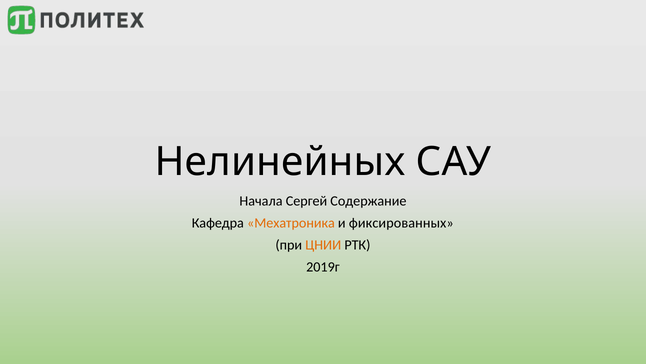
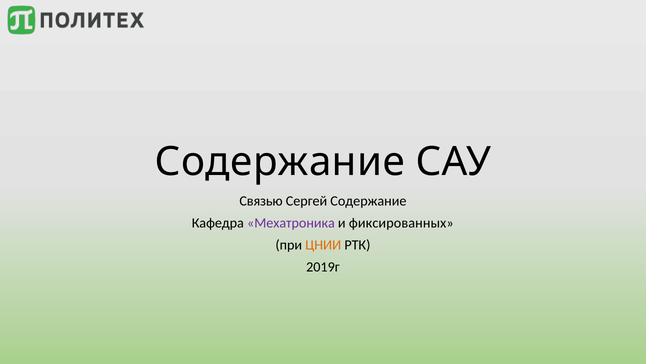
Нелинейных: Нелинейных -> Содержание (280, 161)
Начала: Начала -> Связью (261, 201)
Мехатроника colour: orange -> purple (291, 223)
